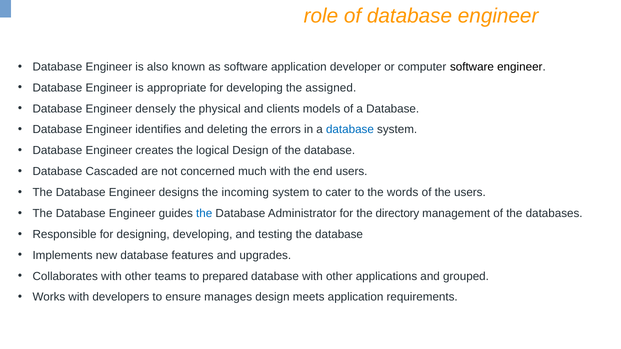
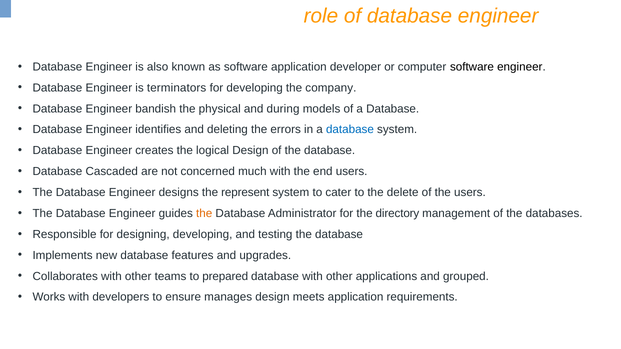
appropriate: appropriate -> terminators (177, 88)
assigned: assigned -> company (331, 88)
densely: densely -> bandish (156, 109)
clients: clients -> during (283, 109)
incoming: incoming -> represent (245, 193)
words: words -> delete (403, 193)
the colour: blue -> orange (204, 214)
